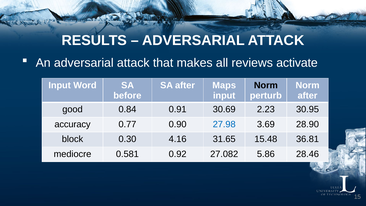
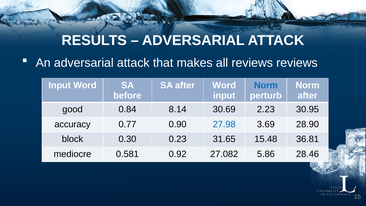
reviews activate: activate -> reviews (297, 63)
after Maps: Maps -> Word (224, 85)
Norm colour: black -> blue (266, 85)
0.91: 0.91 -> 8.14 (178, 109)
4.16: 4.16 -> 0.23 (178, 139)
